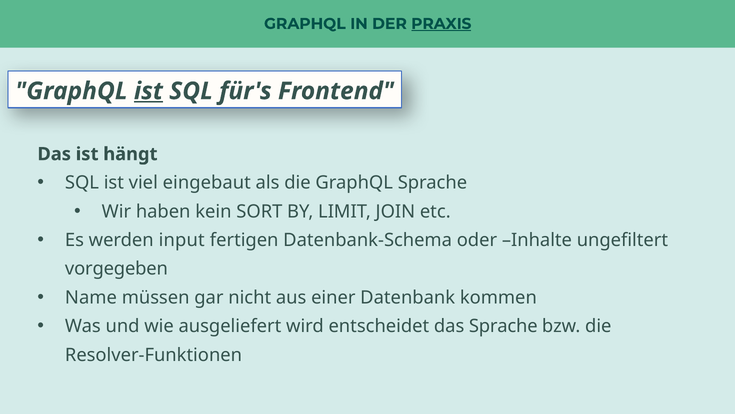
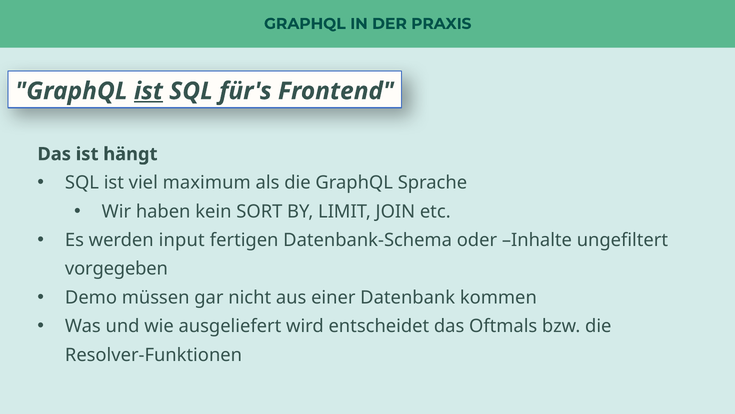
PRAXIS underline: present -> none (441, 24)
eingebaut: eingebaut -> maximum (207, 183)
Name: Name -> Demo (91, 297)
das Sprache: Sprache -> Oftmals (503, 326)
